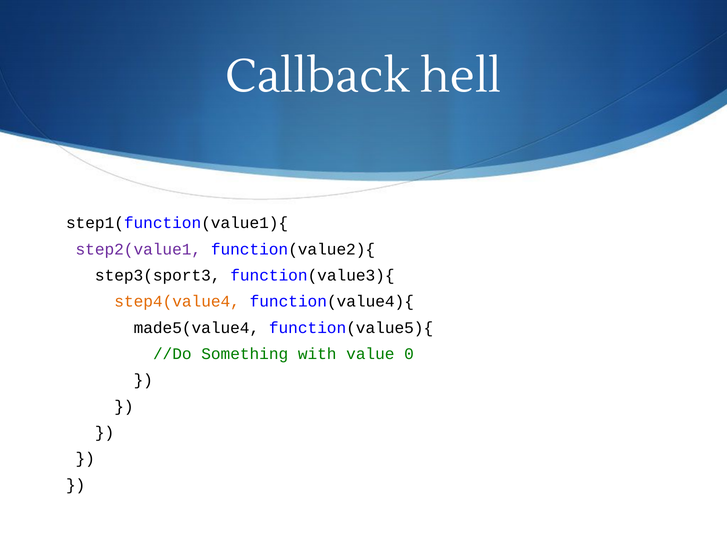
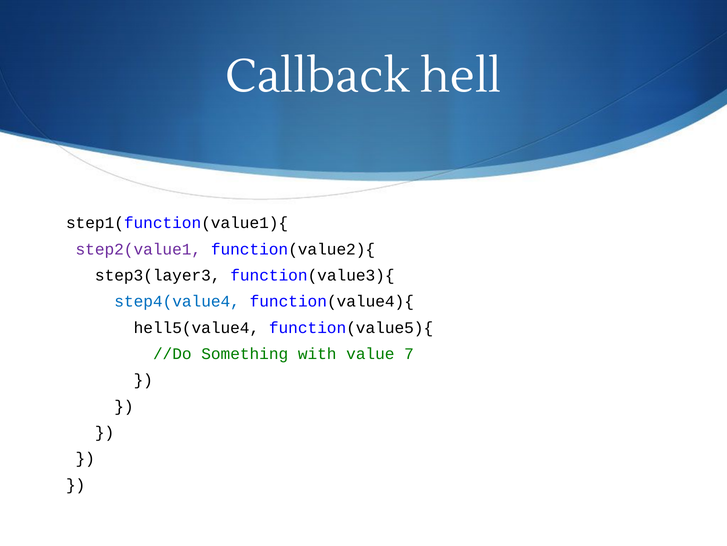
step3(sport3: step3(sport3 -> step3(layer3 (158, 275)
step4(value4 colour: orange -> blue (177, 301)
made5(value4: made5(value4 -> hell5(value4 (196, 327)
0: 0 -> 7 (409, 353)
